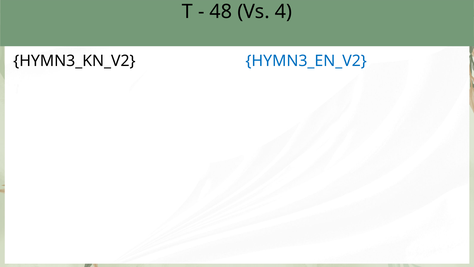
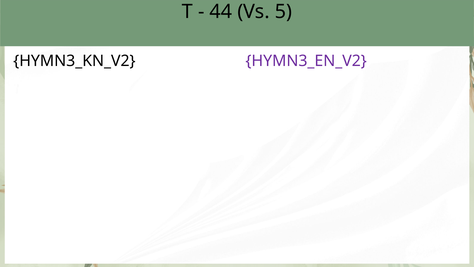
48: 48 -> 44 (221, 12)
4: 4 -> 5 (283, 12)
HYMN3_EN_V2 colour: blue -> purple (306, 61)
